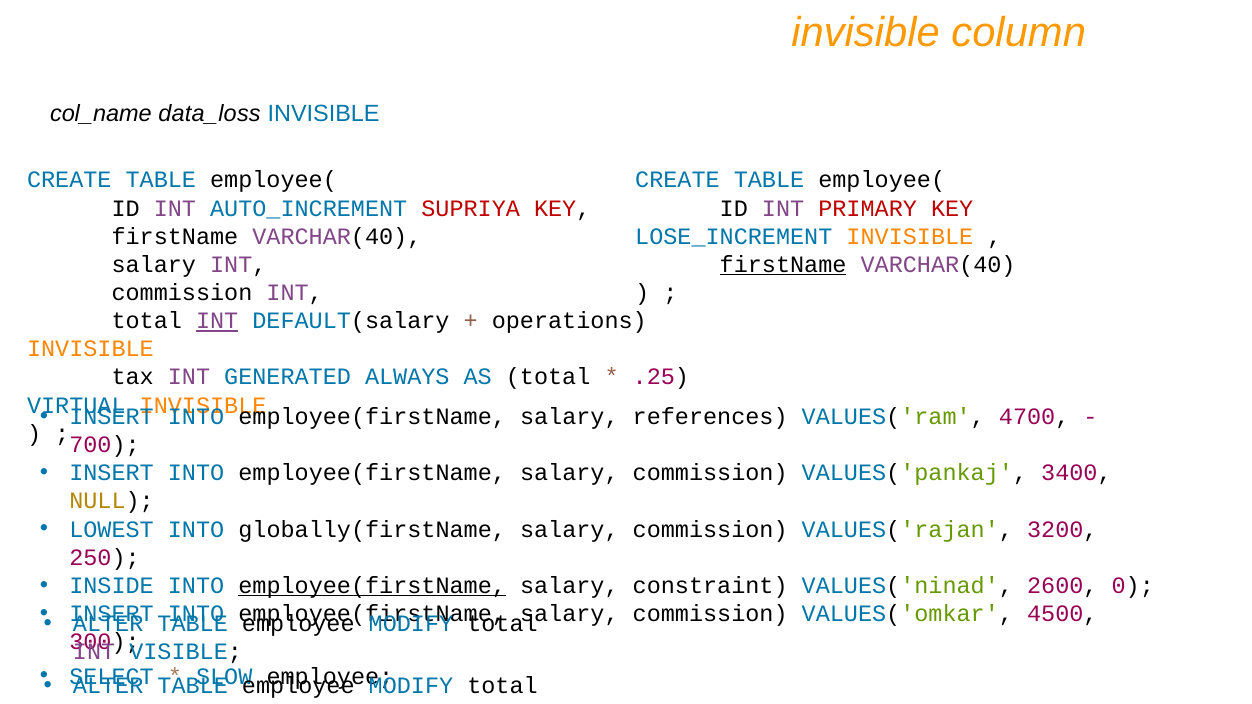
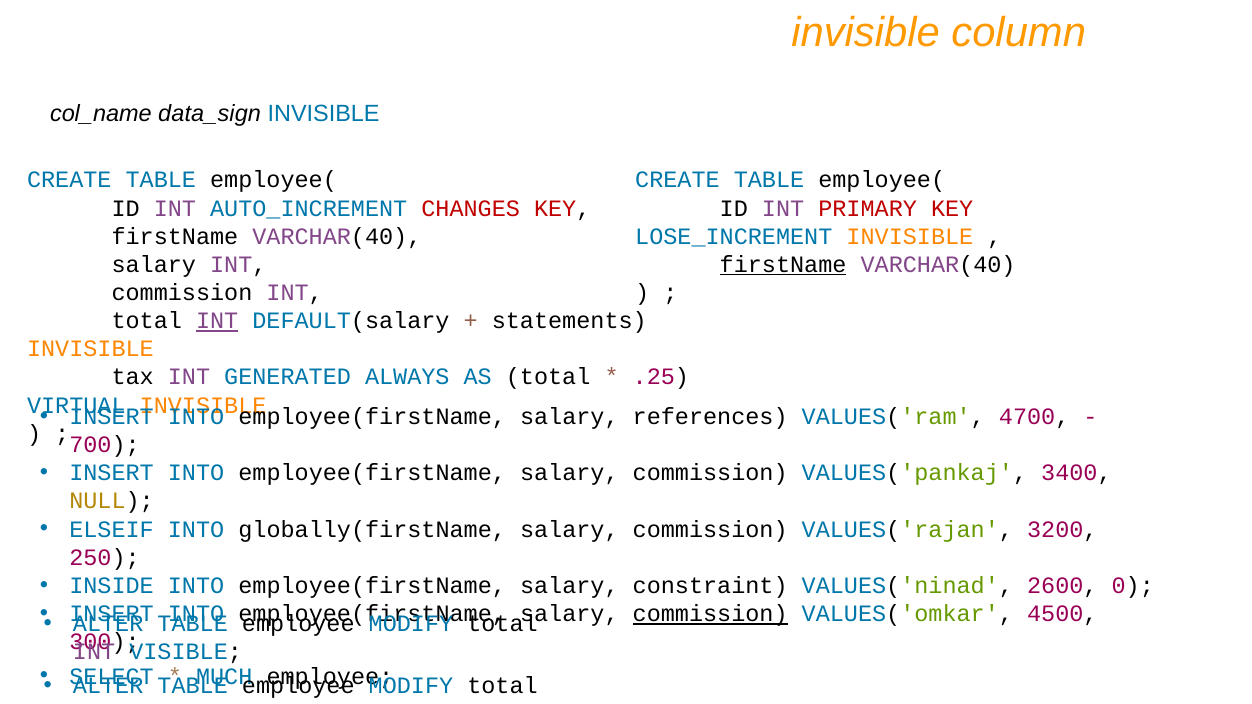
data_loss: data_loss -> data_sign (210, 114)
SUPRIYA: SUPRIYA -> CHANGES (471, 208)
operations: operations -> statements (569, 321)
LOWEST: LOWEST -> ELSEIF (112, 530)
employee(firstName underline: present -> none (372, 586)
commission underline: none -> present (710, 614)
SLOW: SLOW -> MUCH (224, 677)
